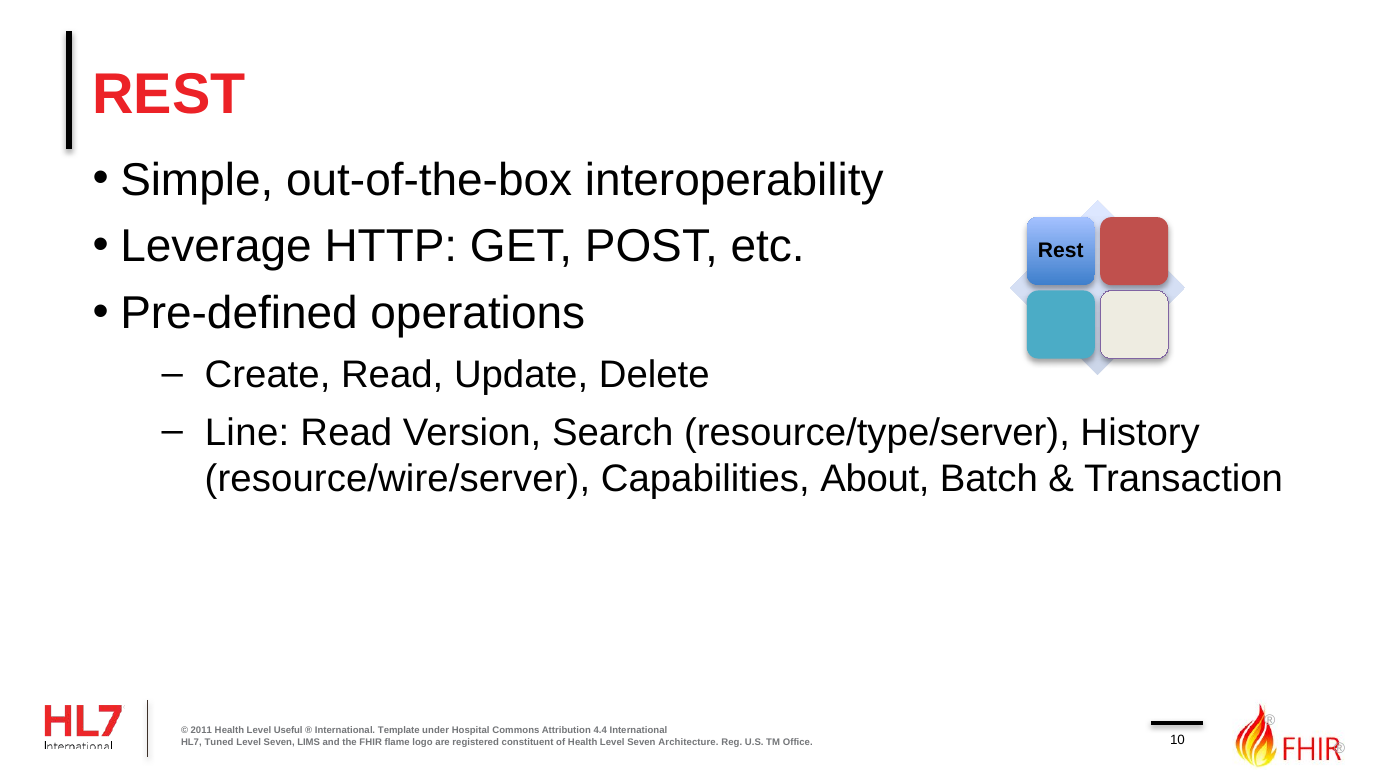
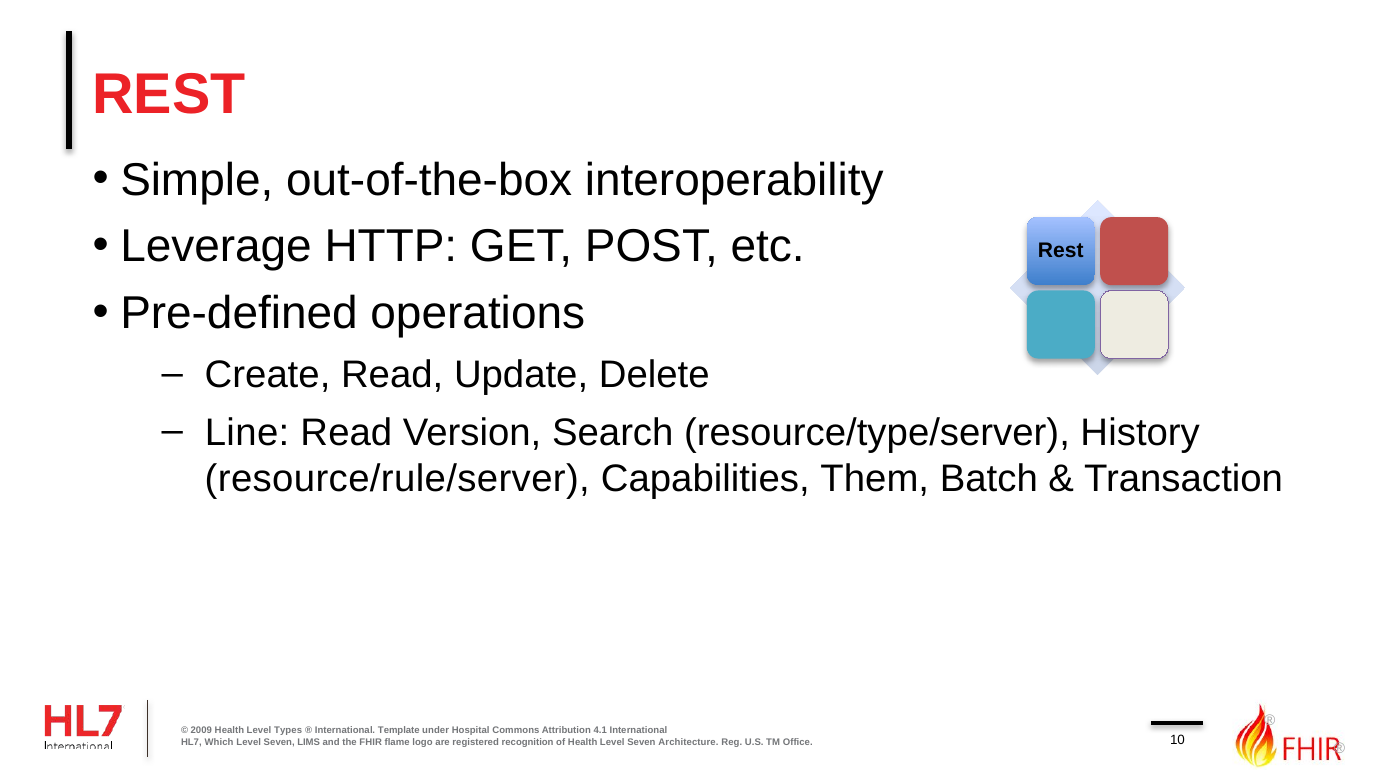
resource/wire/server: resource/wire/server -> resource/rule/server (397, 478)
About: About -> Them (875, 478)
2011: 2011 -> 2009 (201, 730)
Useful: Useful -> Types (288, 730)
4.4: 4.4 -> 4.1 (600, 730)
Tuned: Tuned -> Which (219, 742)
constituent: constituent -> recognition (528, 742)
